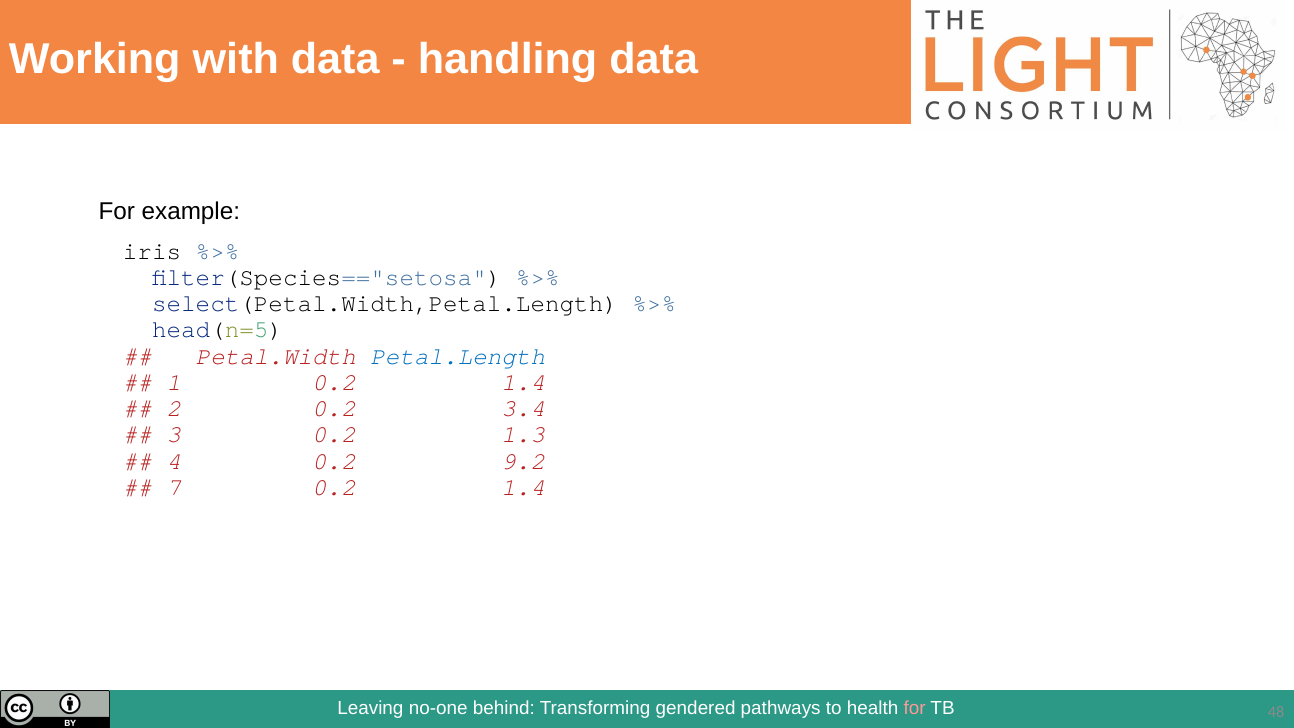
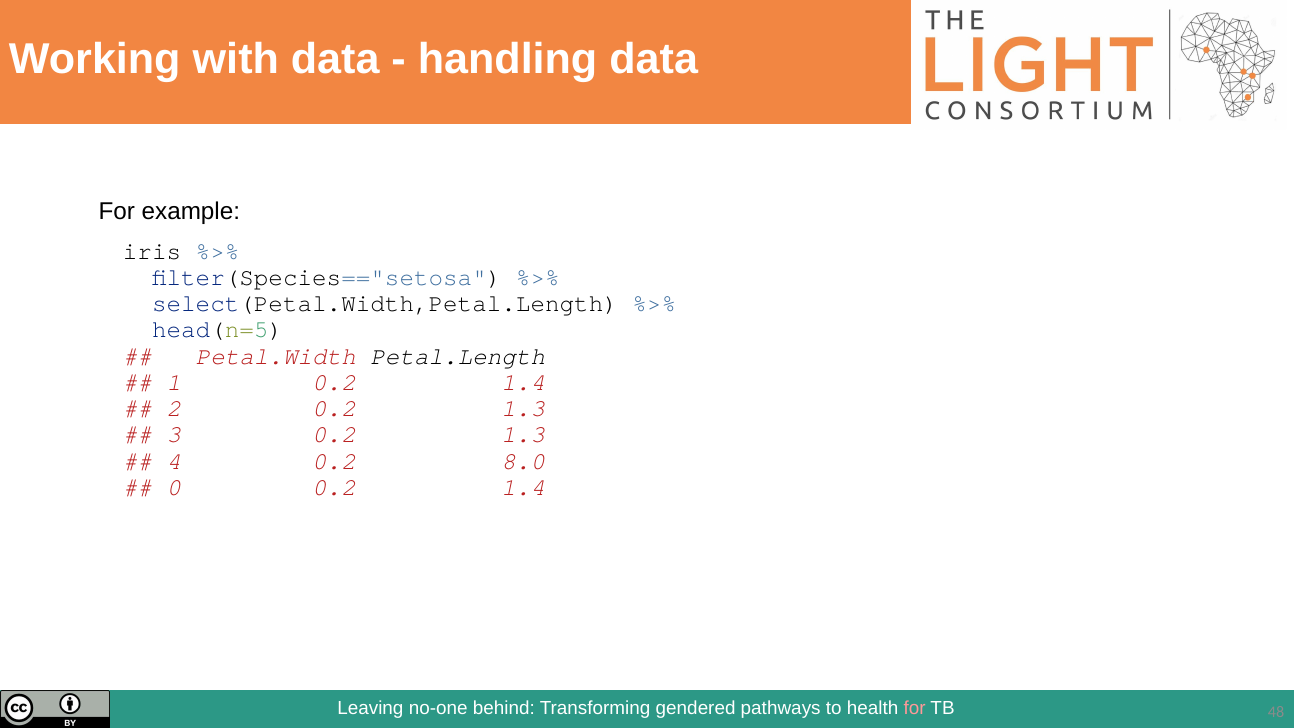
Petal.Length colour: blue -> black (458, 356)
2 0.2 3.4: 3.4 -> 1.3 (523, 409)
9.2: 9.2 -> 8.0 (523, 461)
7: 7 -> 0 (174, 487)
